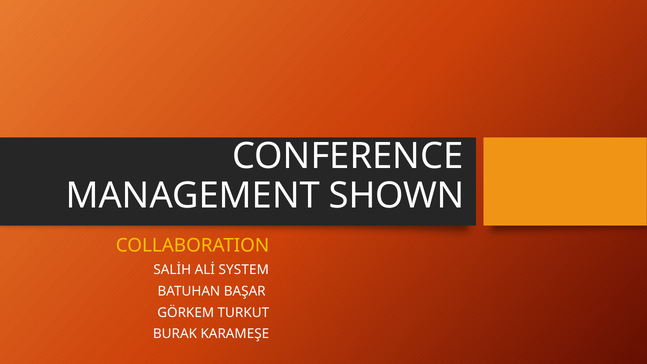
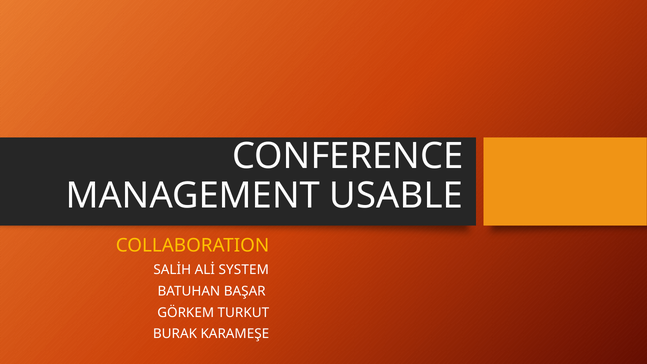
SHOWN: SHOWN -> USABLE (396, 196)
